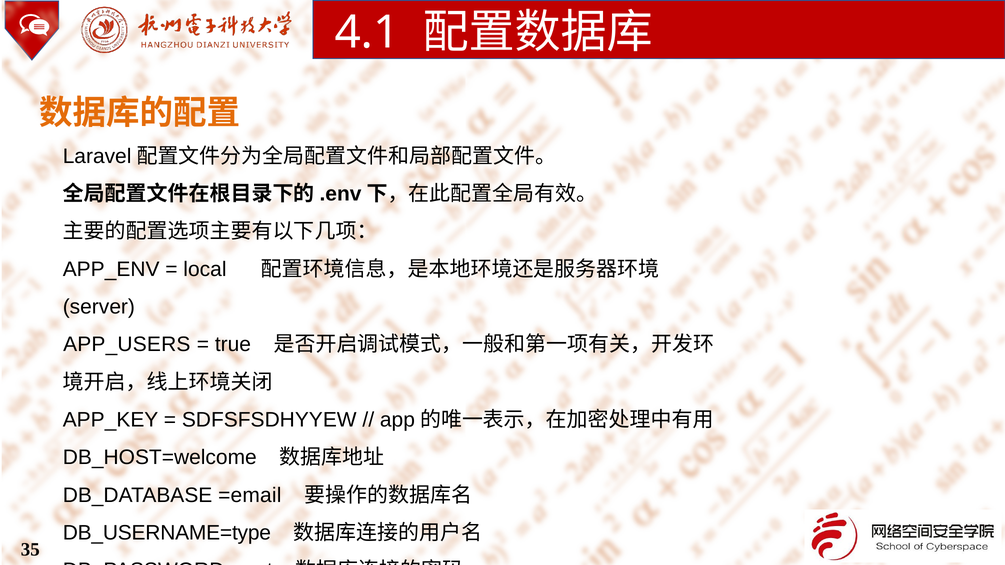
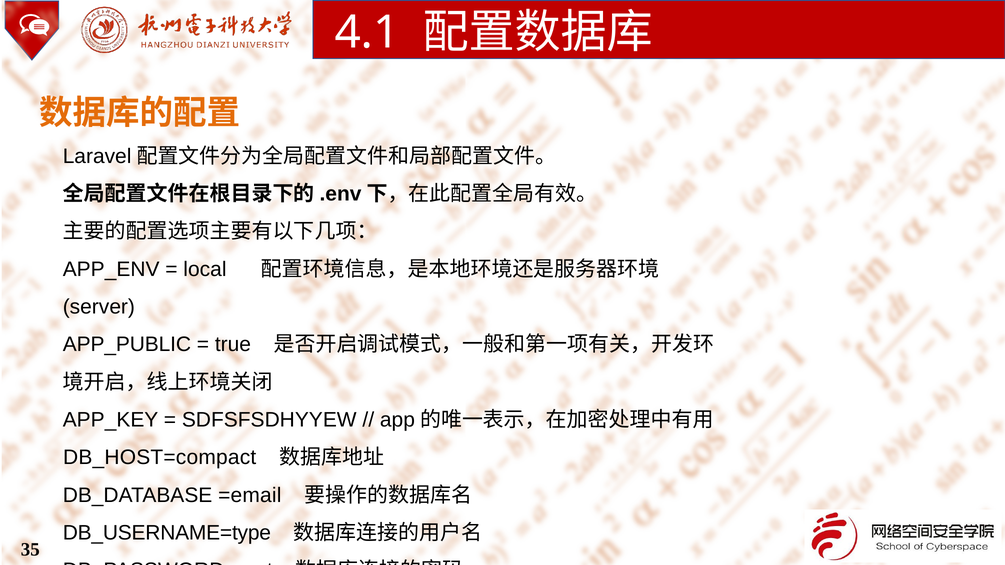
APP_USERS: APP_USERS -> APP_PUBLIC (127, 345)
DB_HOST=welcome: DB_HOST=welcome -> DB_HOST=compact (160, 458)
